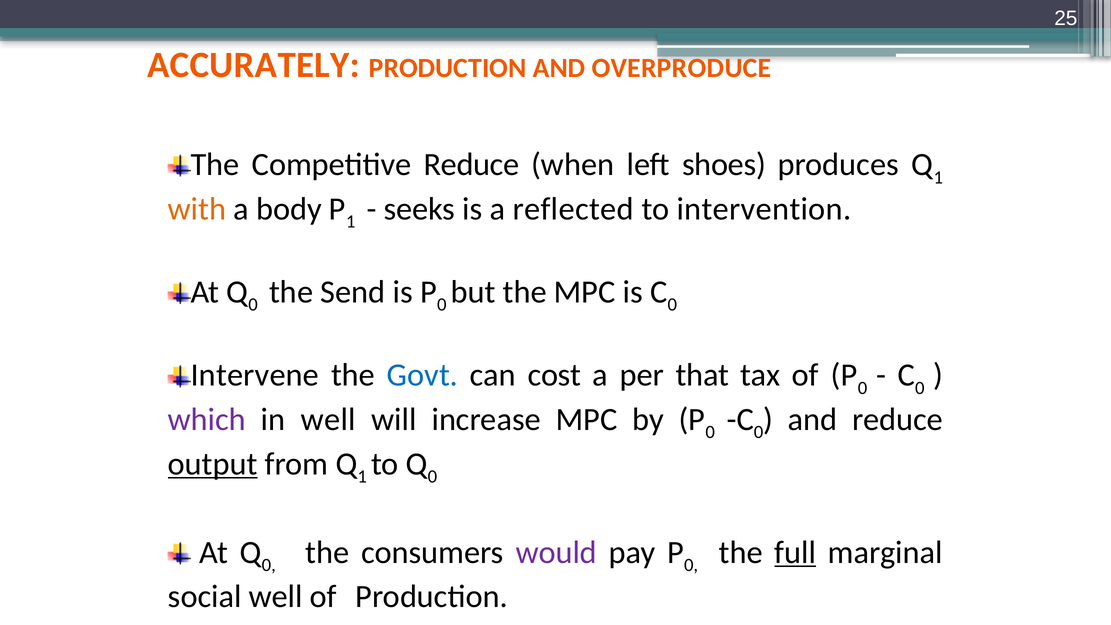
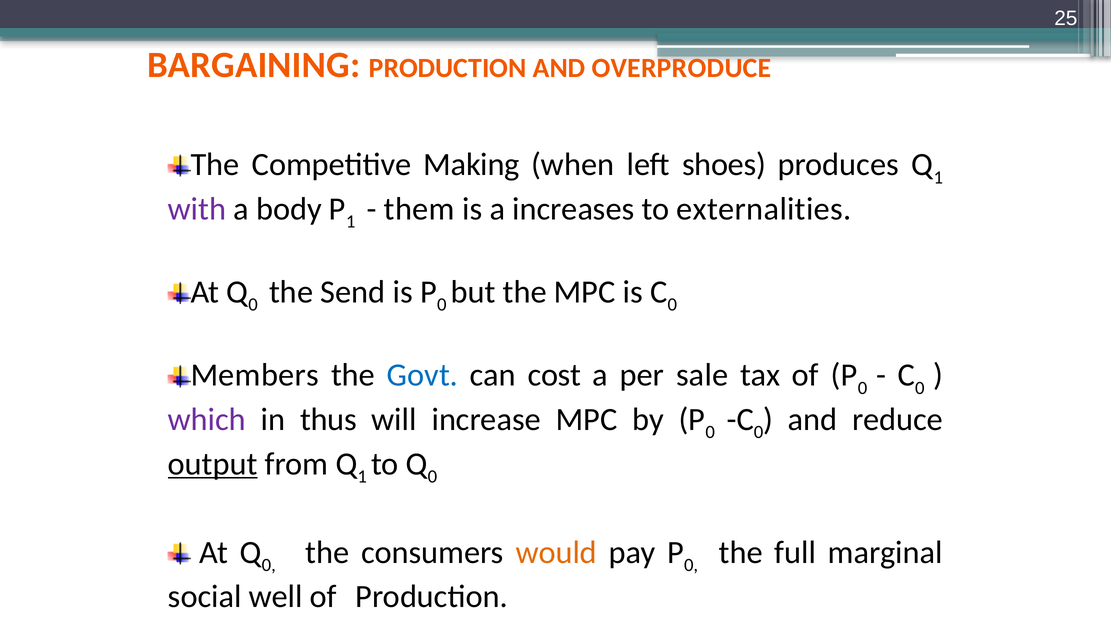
ACCURATELY: ACCURATELY -> BARGAINING (254, 65)
Competitive Reduce: Reduce -> Making (471, 165)
with colour: orange -> purple (197, 209)
seeks: seeks -> them (419, 209)
reflected: reflected -> increases (573, 209)
intervention: intervention -> externalities (764, 209)
Intervene: Intervene -> Members (255, 375)
that: that -> sale (702, 375)
in well: well -> thus (328, 420)
would colour: purple -> orange (556, 552)
full underline: present -> none (795, 552)
